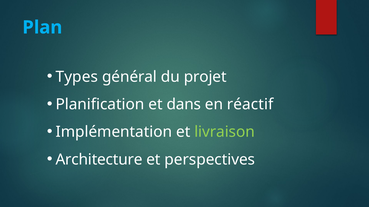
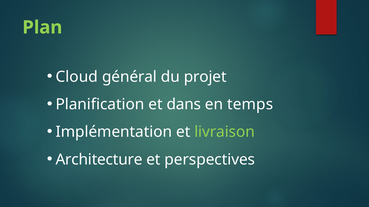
Plan colour: light blue -> light green (42, 27)
Types: Types -> Cloud (77, 77)
réactif: réactif -> temps (250, 105)
